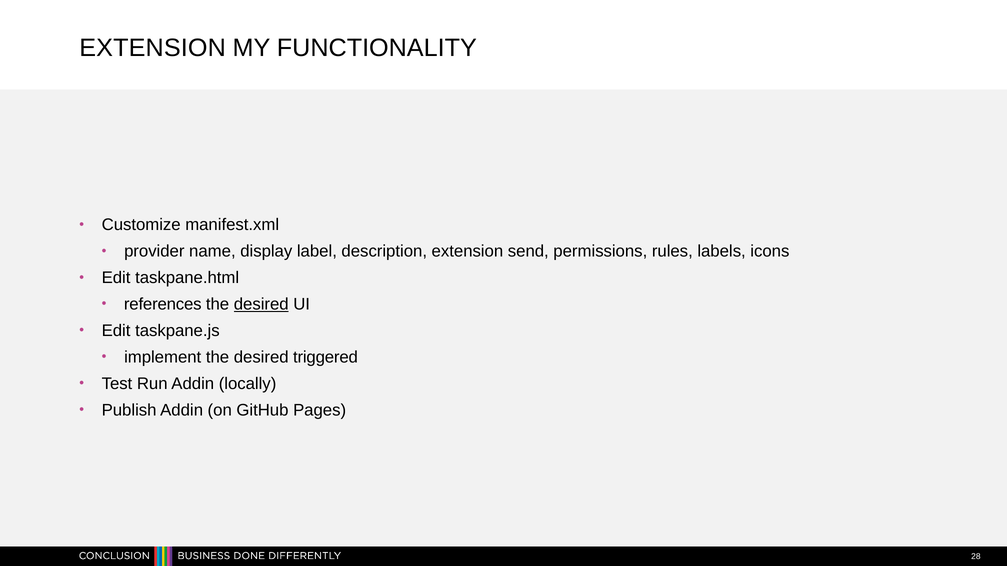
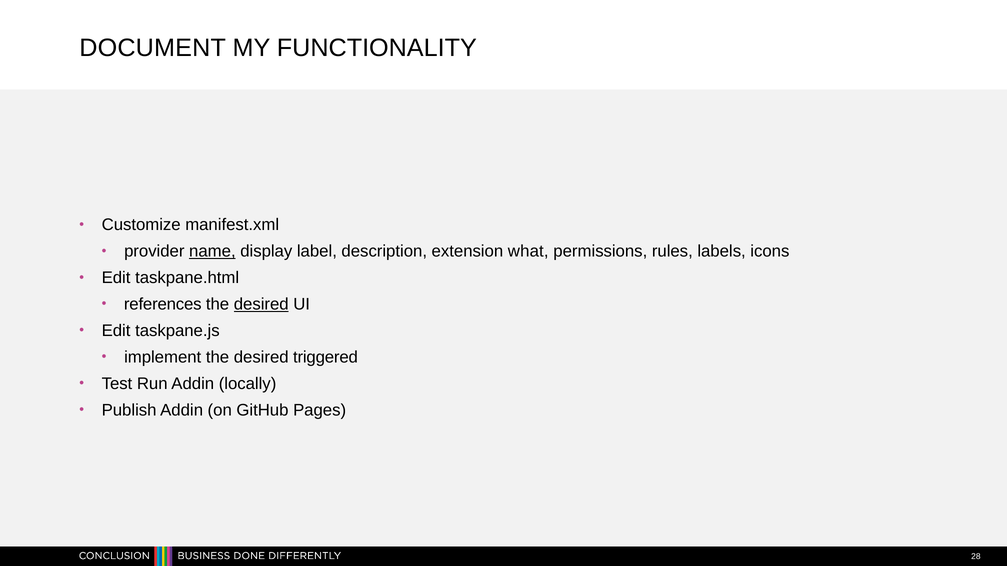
EXTENSION: EXTENSION -> DOCUMENT (153, 48)
name underline: none -> present (212, 251)
send: send -> what (528, 251)
